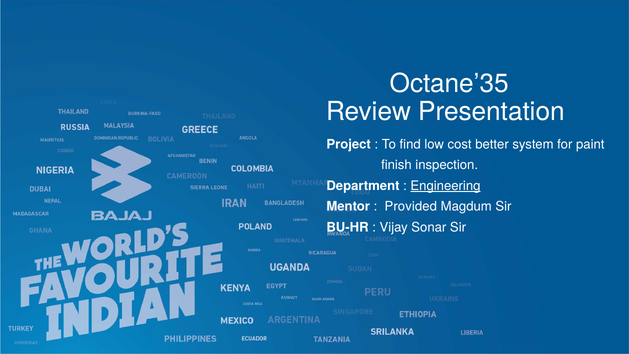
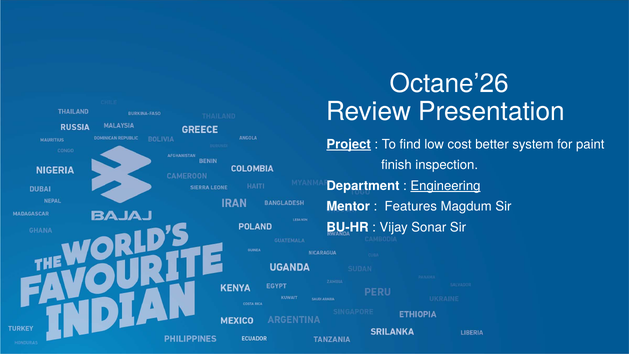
Octane’35: Octane’35 -> Octane’26 (449, 83)
Project underline: none -> present (349, 144)
Provided: Provided -> Features (411, 207)
